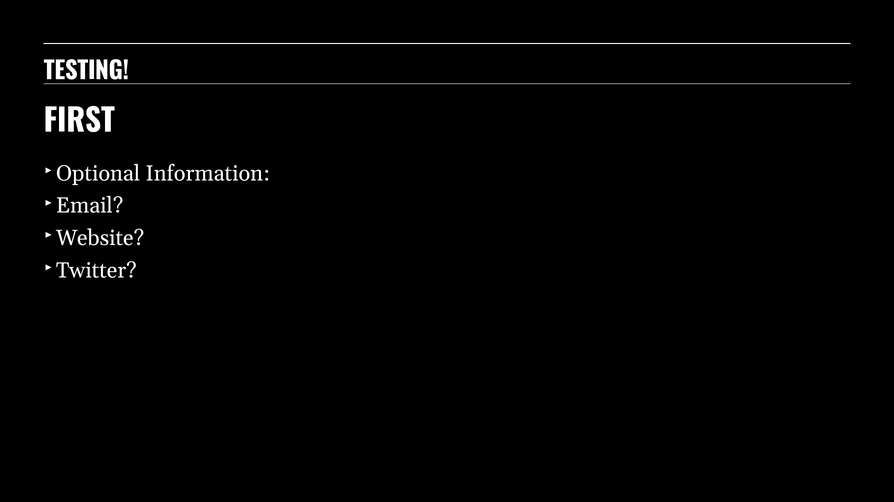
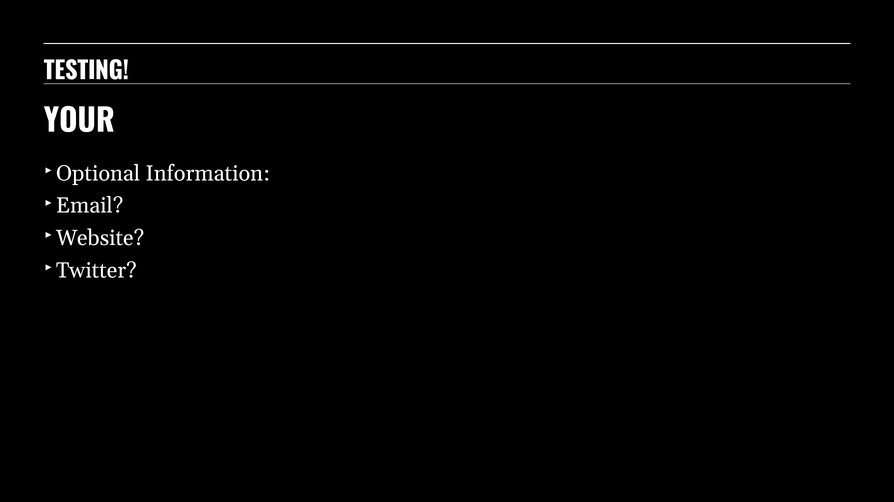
FIRST: FIRST -> YOUR (79, 121)
